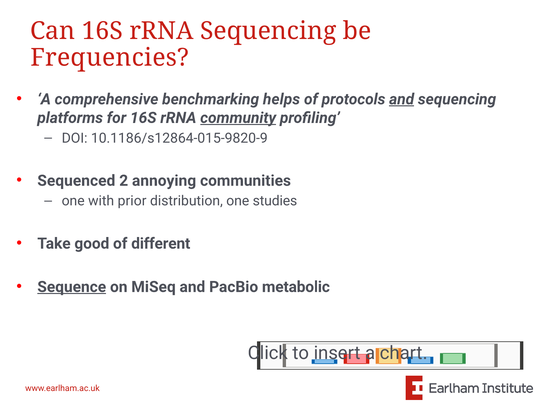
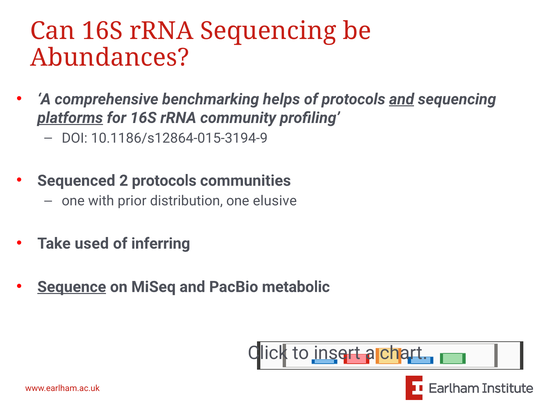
Frequencies: Frequencies -> Abundances (110, 58)
platforms underline: none -> present (70, 118)
community underline: present -> none (238, 118)
10.1186/s12864-015-9820-9: 10.1186/s12864-015-9820-9 -> 10.1186/s12864-015-3194-9 (179, 138)
2 annoying: annoying -> protocols (164, 181)
studies: studies -> elusive (275, 201)
good: good -> used (92, 243)
different: different -> inferring (161, 243)
